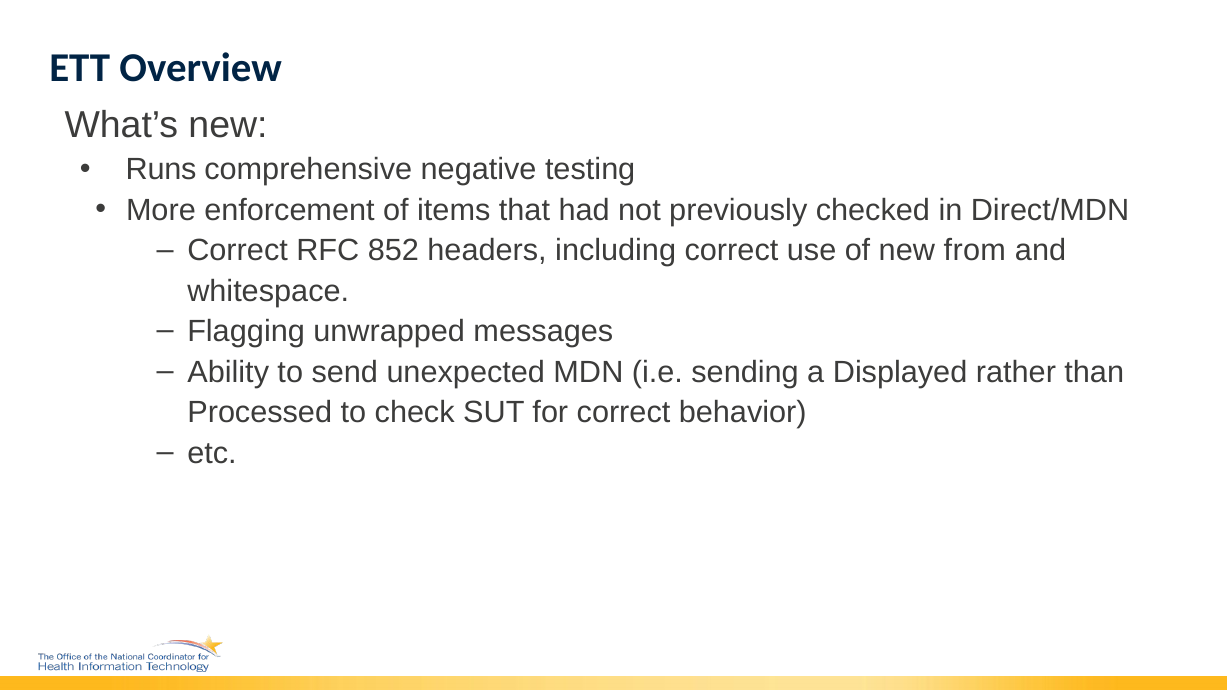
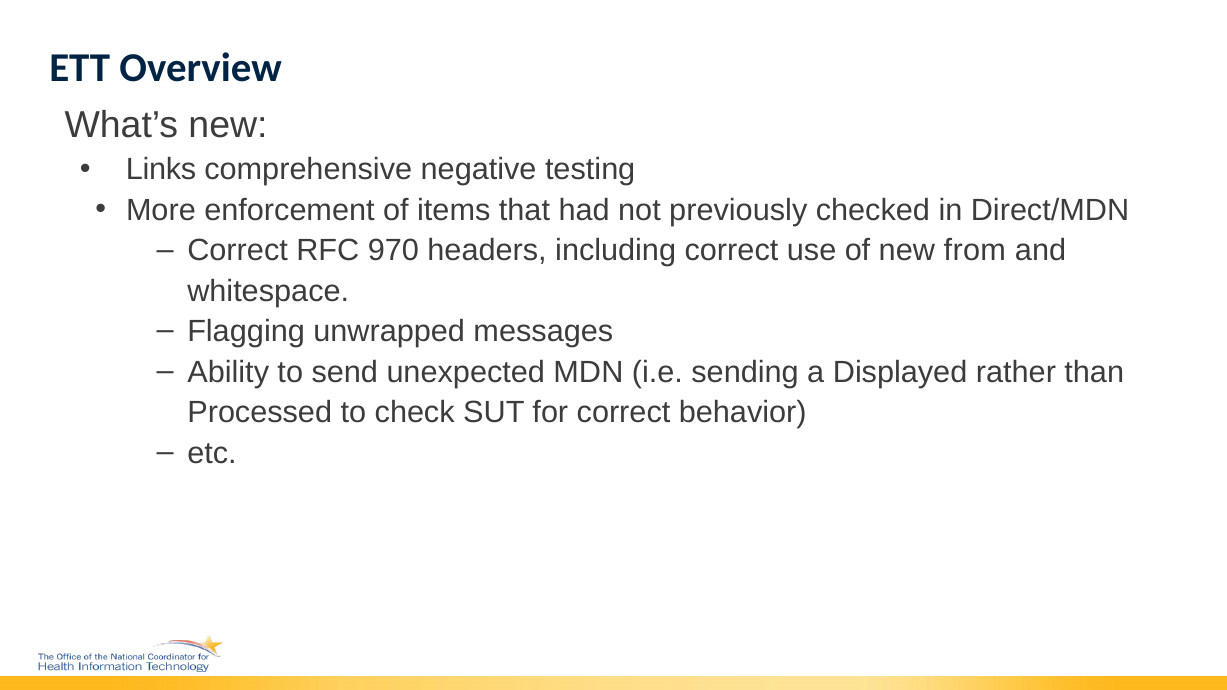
Runs: Runs -> Links (161, 170)
852: 852 -> 970 (393, 251)
